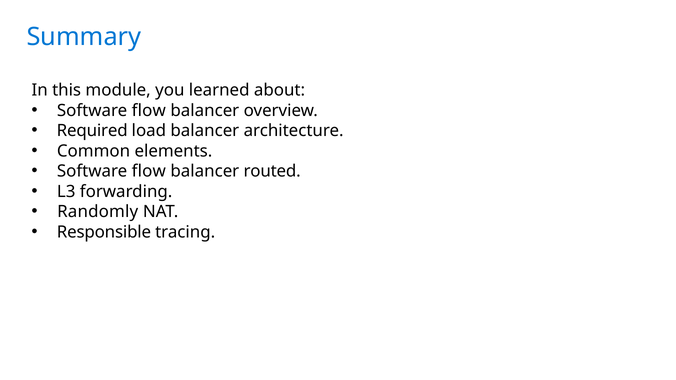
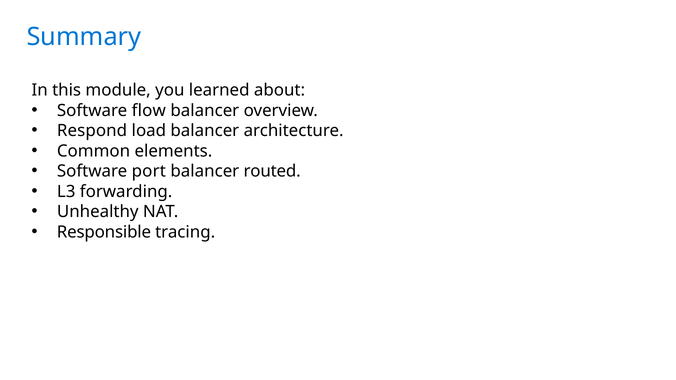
Required: Required -> Respond (92, 131)
flow: flow -> port (149, 171)
Randomly: Randomly -> Unhealthy (98, 212)
